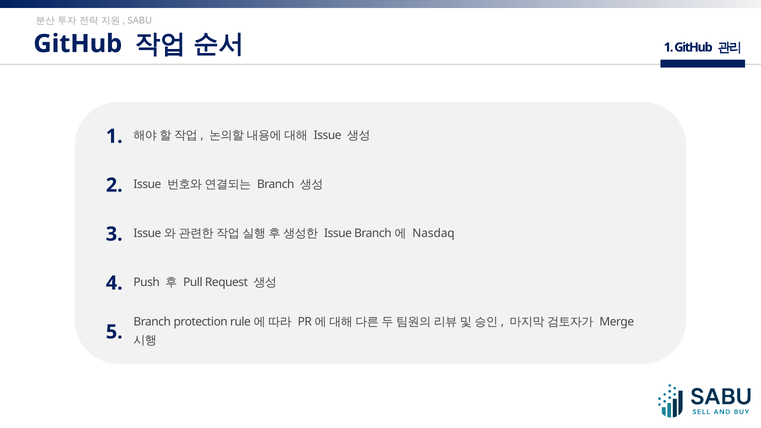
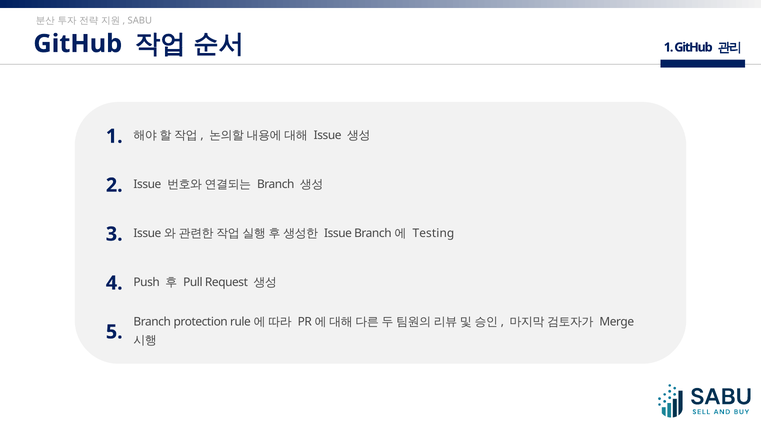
Nasdaq: Nasdaq -> Testing (433, 233)
